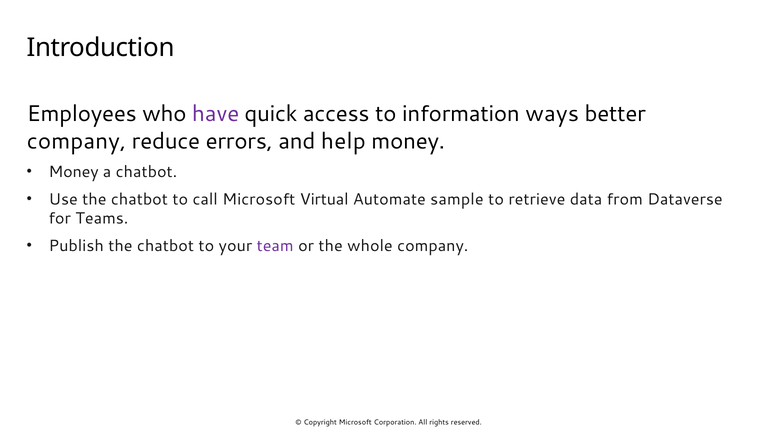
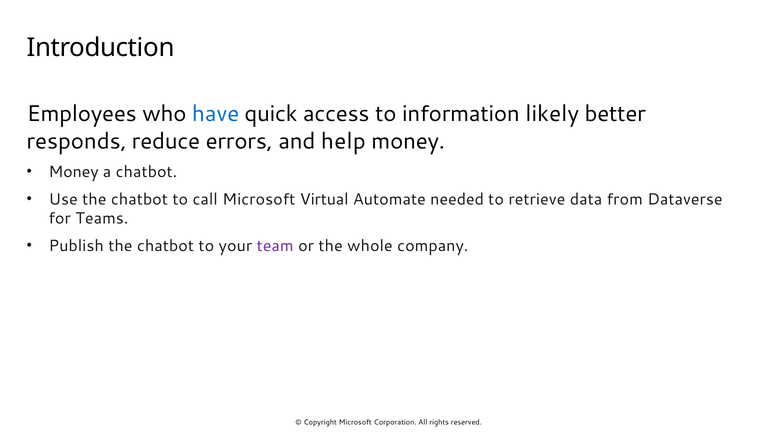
have colour: purple -> blue (216, 114)
ways: ways -> likely (552, 114)
company: company -> responds (77, 141)
sample: sample -> needed (457, 199)
